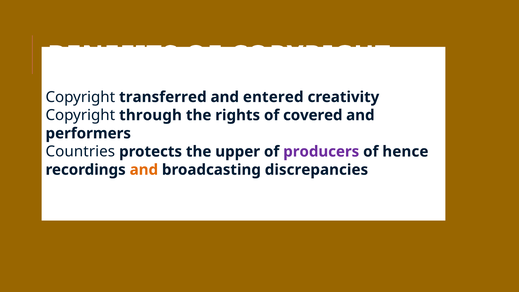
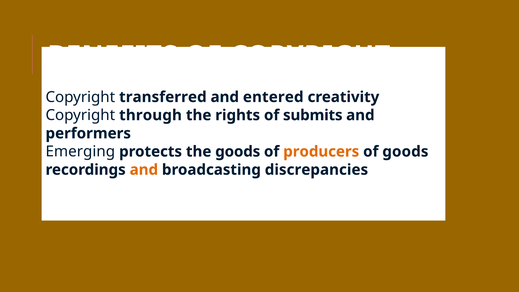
covered: covered -> submits (313, 115)
Countries: Countries -> Emerging (80, 152)
the upper: upper -> goods (238, 152)
producers colour: purple -> orange (321, 152)
of hence: hence -> goods (405, 152)
